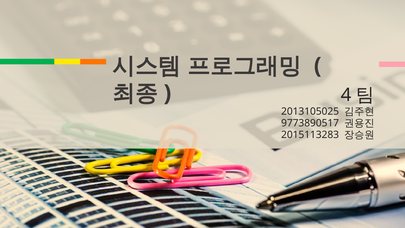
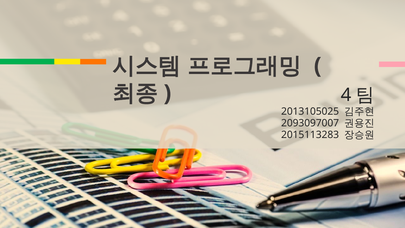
9773890517: 9773890517 -> 2093097007 (310, 123)
